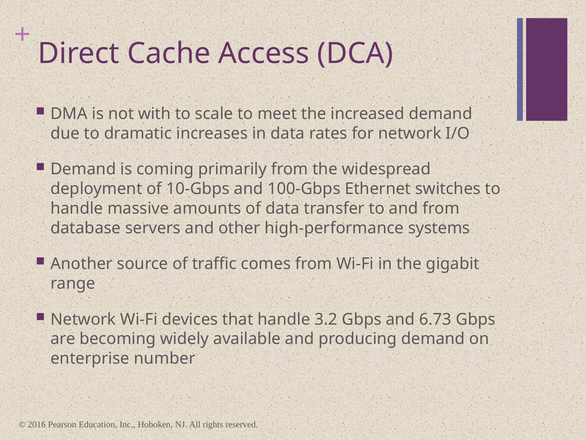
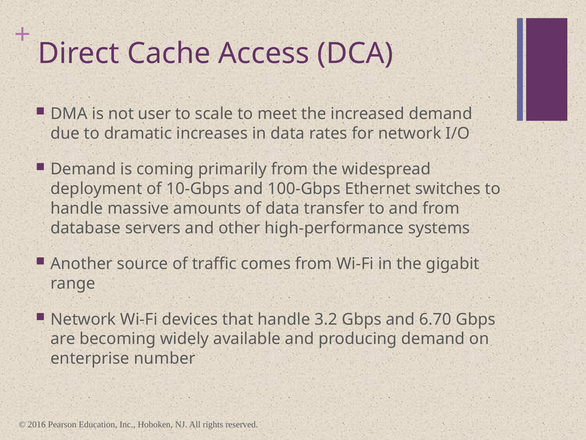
with: with -> user (154, 114)
6.73: 6.73 -> 6.70 (435, 319)
